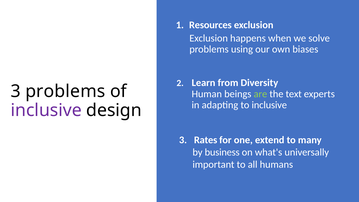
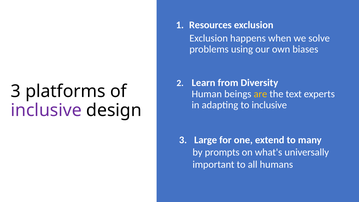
3 problems: problems -> platforms (65, 91)
are colour: light green -> yellow (260, 94)
Rates: Rates -> Large (206, 140)
business: business -> prompts (222, 152)
